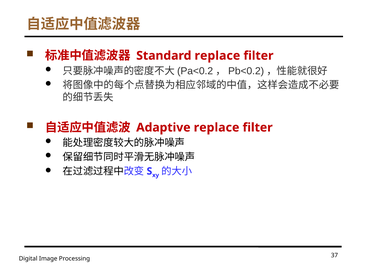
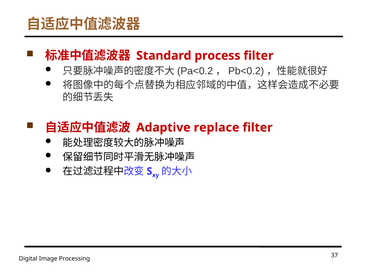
Standard replace: replace -> process (217, 56)
